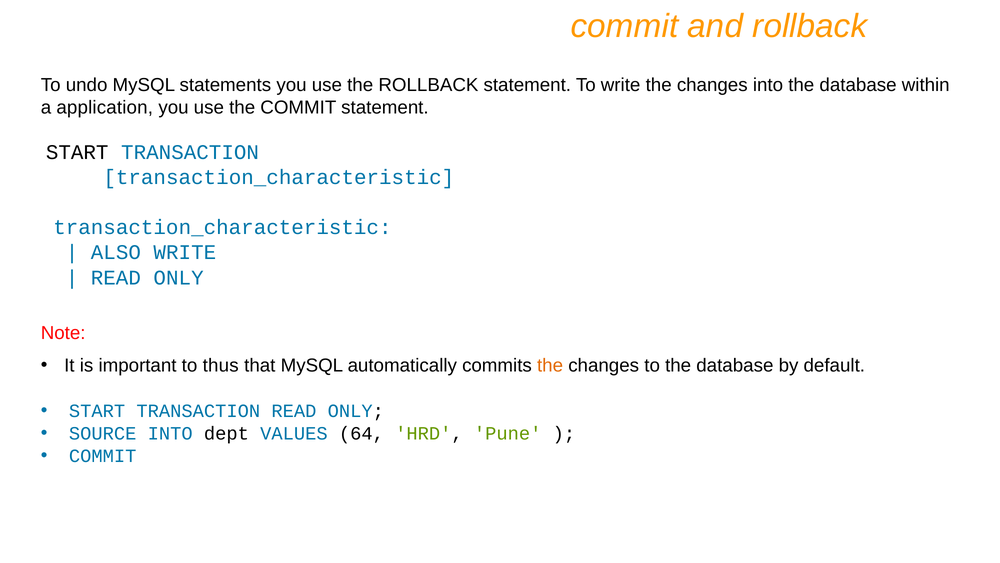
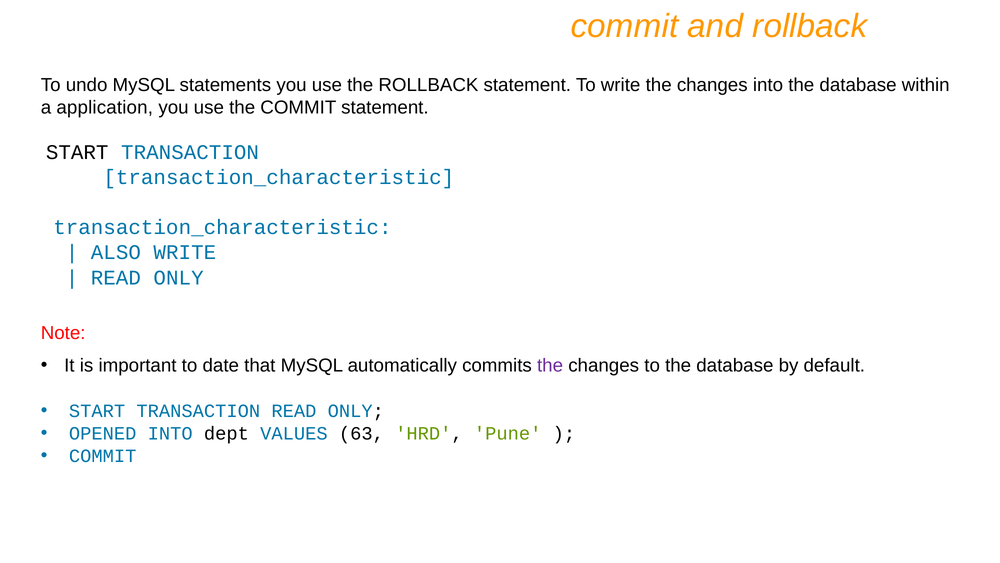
thus: thus -> date (221, 365)
the colour: orange -> purple (550, 365)
SOURCE: SOURCE -> OPENED (103, 433)
64: 64 -> 63 (361, 433)
